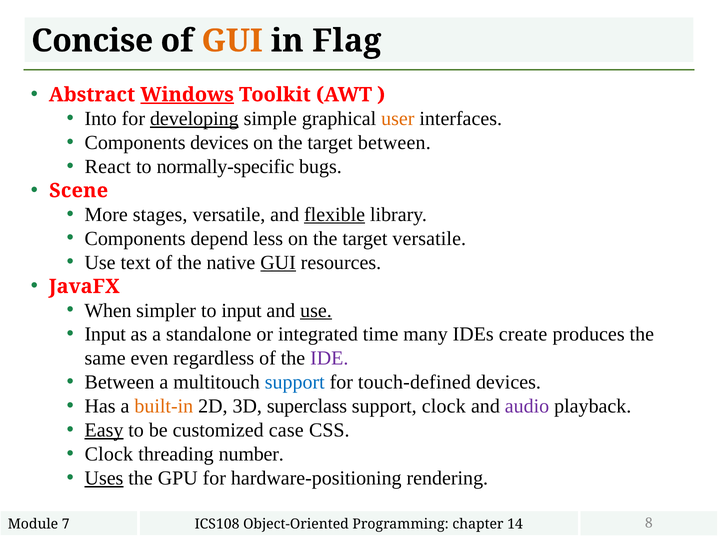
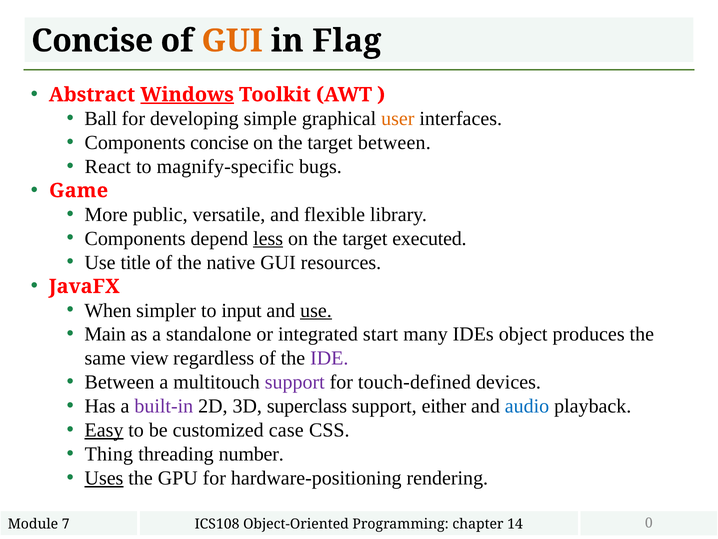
Into: Into -> Ball (101, 119)
developing underline: present -> none (194, 119)
Components devices: devices -> concise (219, 143)
normally-specific: normally-specific -> magnify-specific (225, 166)
Scene: Scene -> Game (79, 190)
stages: stages -> public (160, 214)
flexible underline: present -> none (335, 214)
less underline: none -> present (268, 238)
target versatile: versatile -> executed (429, 238)
text: text -> title (136, 262)
GUI underline: present -> none (278, 262)
Input: Input -> Main (105, 334)
time: time -> start (381, 334)
create: create -> object (523, 334)
even: even -> view (150, 358)
support colour: blue -> purple (295, 382)
built-in colour: orange -> purple (164, 406)
support clock: clock -> either (444, 406)
audio colour: purple -> blue (527, 406)
Clock: Clock -> Thing (109, 454)
8: 8 -> 0 (649, 523)
